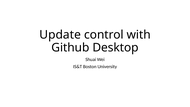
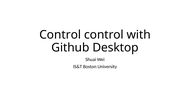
Update: Update -> Control (60, 35)
